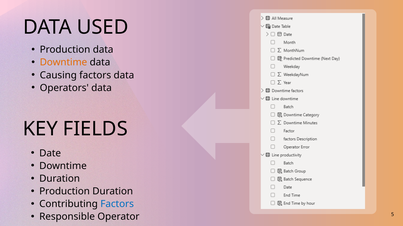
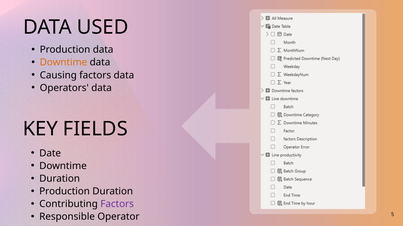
Factors colour: blue -> purple (117, 205)
